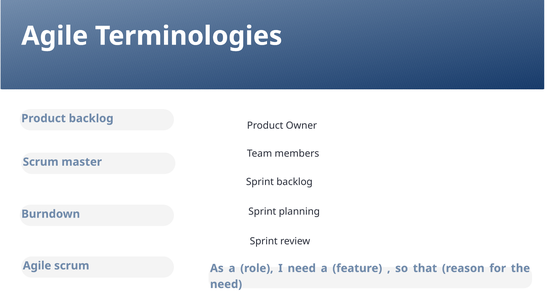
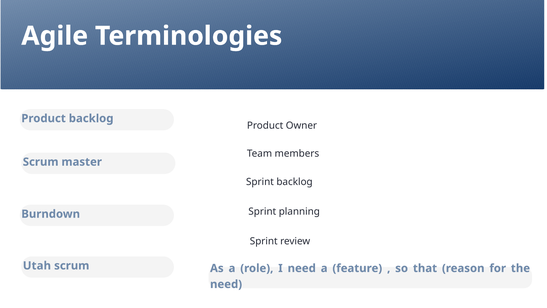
Agile: Agile -> Utah (37, 265)
